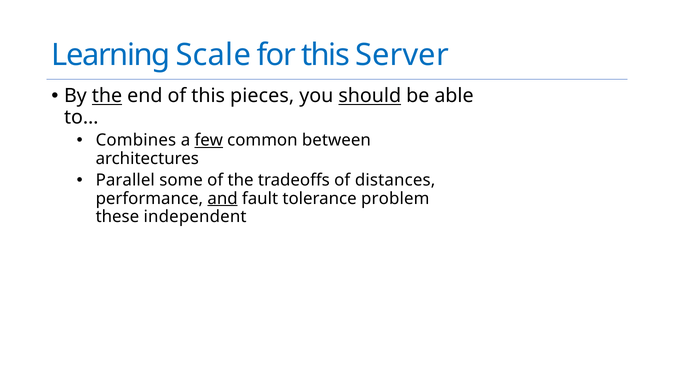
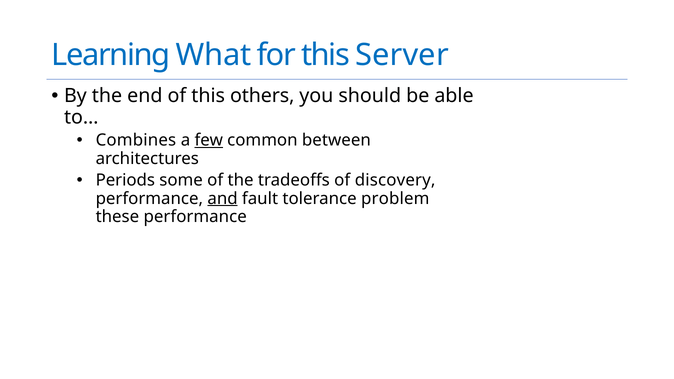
Scale: Scale -> What (214, 55)
the underline: present -> none (107, 96)
pieces: pieces -> others (262, 96)
should underline: present -> none (370, 96)
Parallel: Parallel -> Periods (125, 180)
distances: distances -> discovery (395, 180)
these independent: independent -> performance (195, 217)
